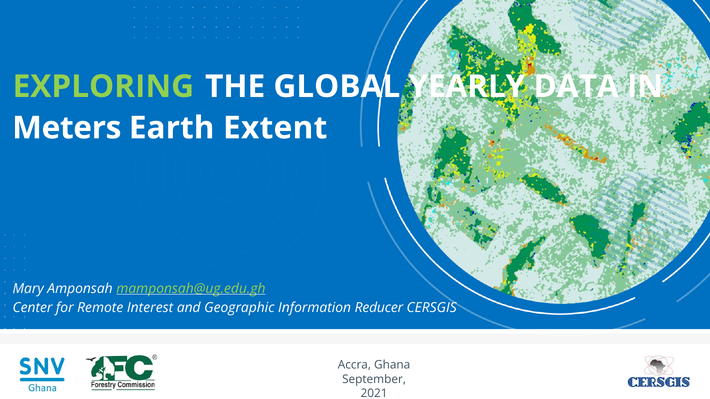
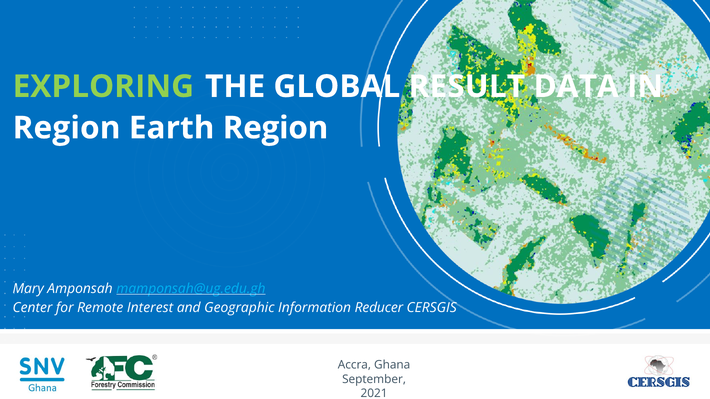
YEARLY: YEARLY -> RESULT (467, 87)
Meters: Meters -> Region (67, 128)
Earth Extent: Extent -> Region (275, 128)
mamponsah@ug.edu.gh colour: light green -> light blue (191, 289)
